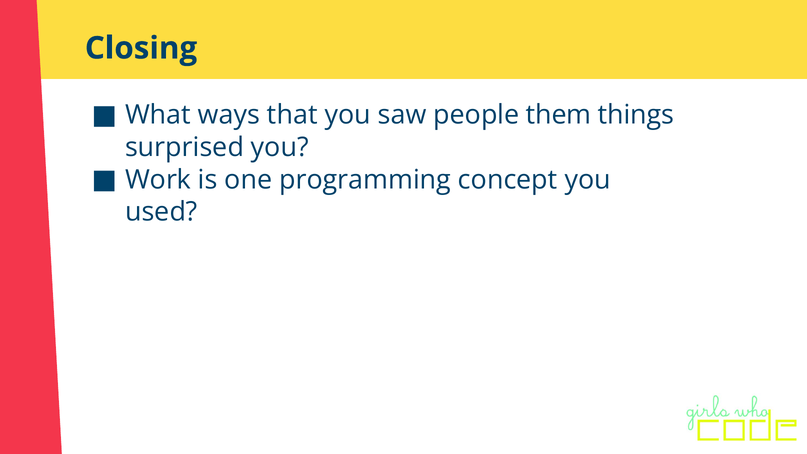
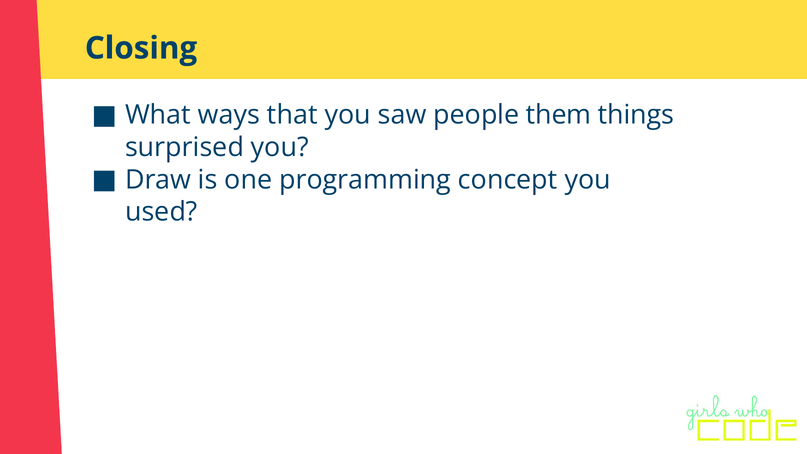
Work: Work -> Draw (158, 180)
